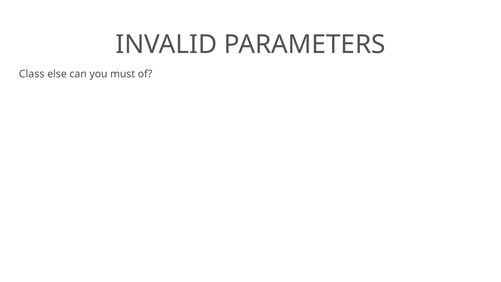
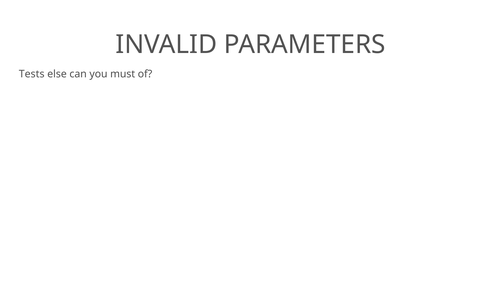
Class: Class -> Tests (32, 74)
